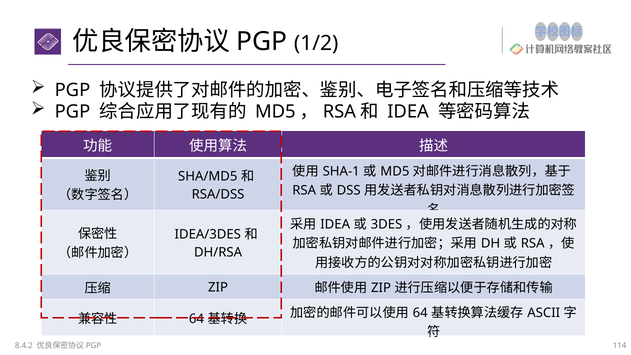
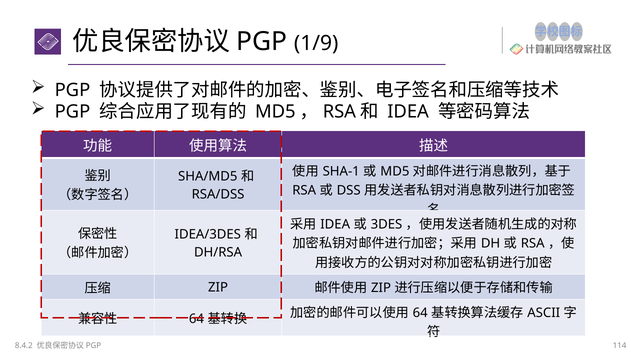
1/2: 1/2 -> 1/9 (316, 43)
